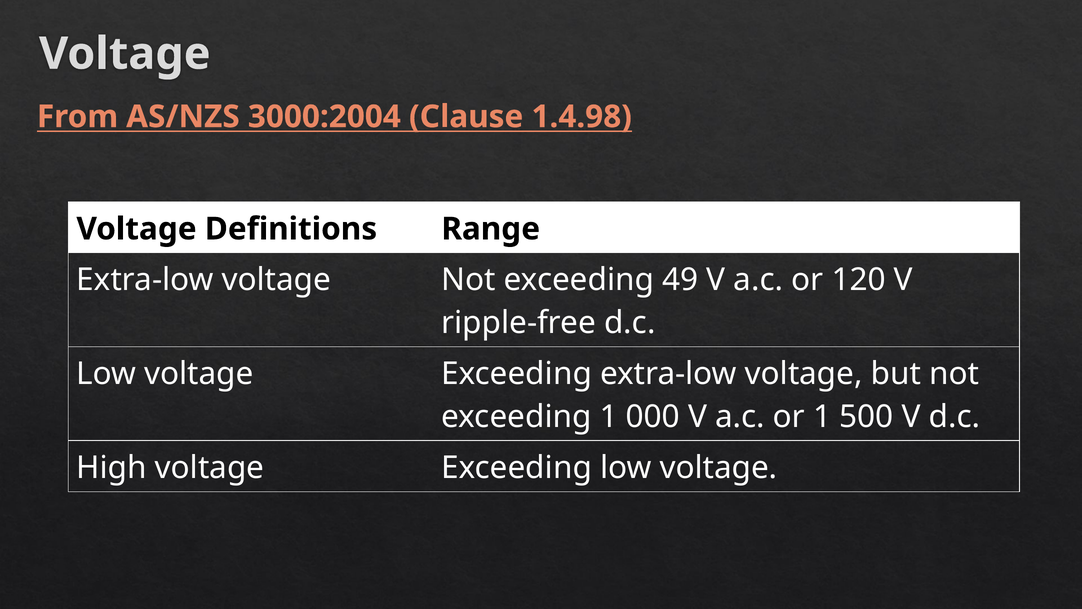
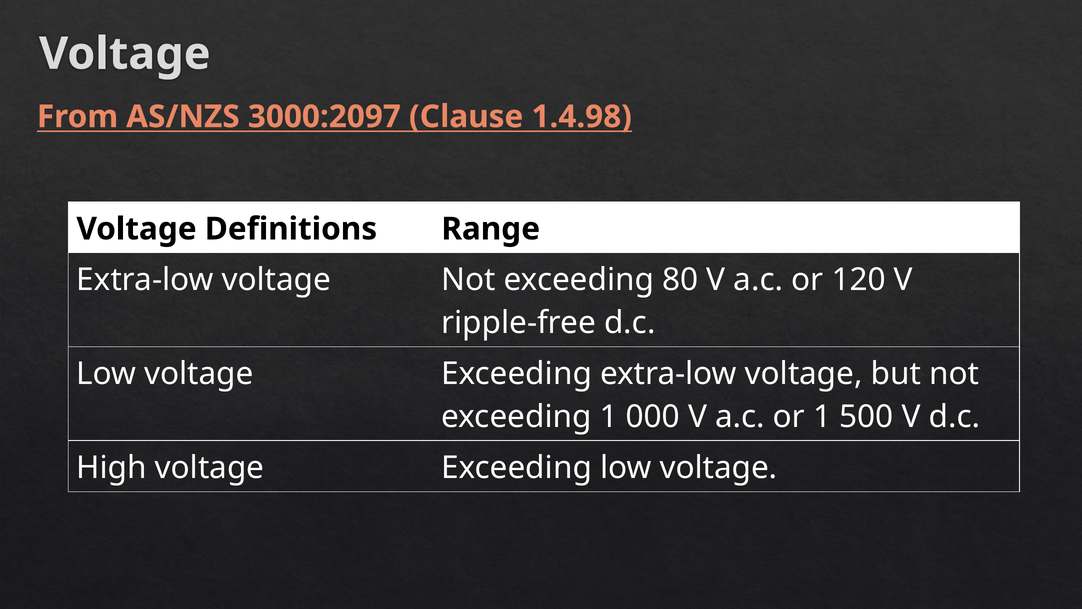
3000:2004: 3000:2004 -> 3000:2097 (324, 117)
49: 49 -> 80 (680, 280)
